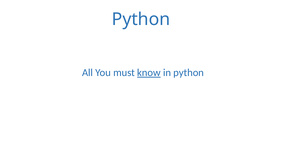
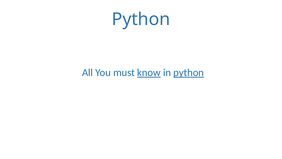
python underline: none -> present (189, 72)
